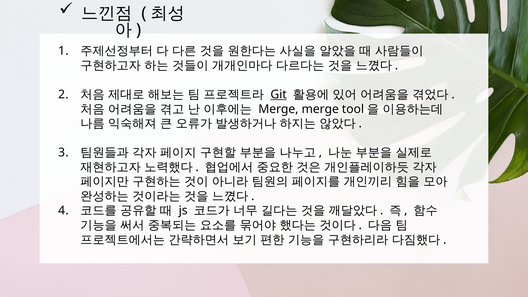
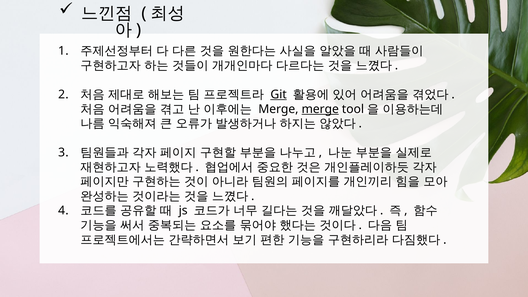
merge underline: none -> present (320, 109)
